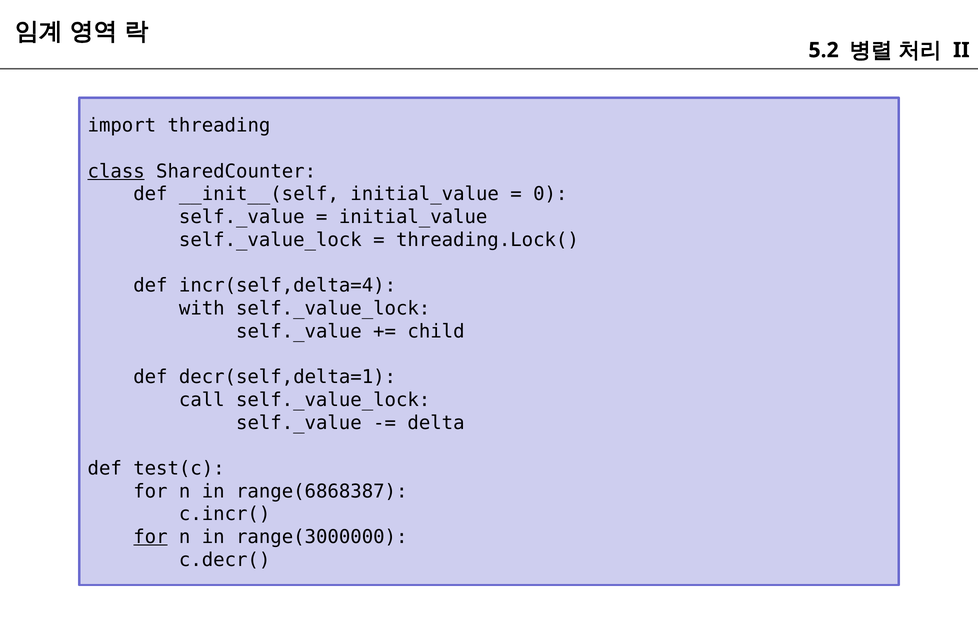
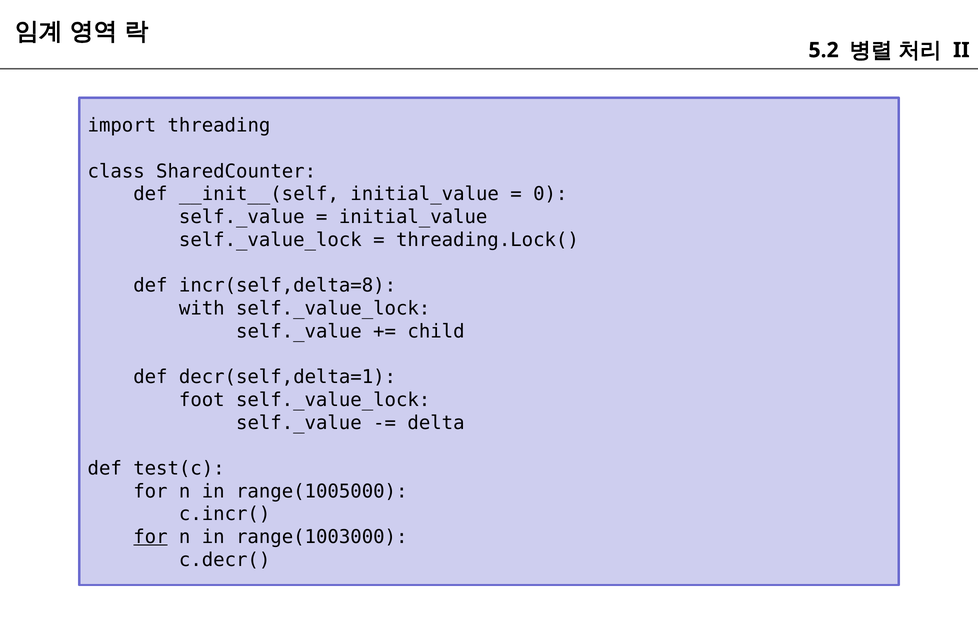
class underline: present -> none (116, 171)
incr(self,delta=4: incr(self,delta=4 -> incr(self,delta=8 (288, 285)
call: call -> foot (202, 399)
range(6868387: range(6868387 -> range(1005000 (322, 491)
range(3000000: range(3000000 -> range(1003000 (322, 536)
